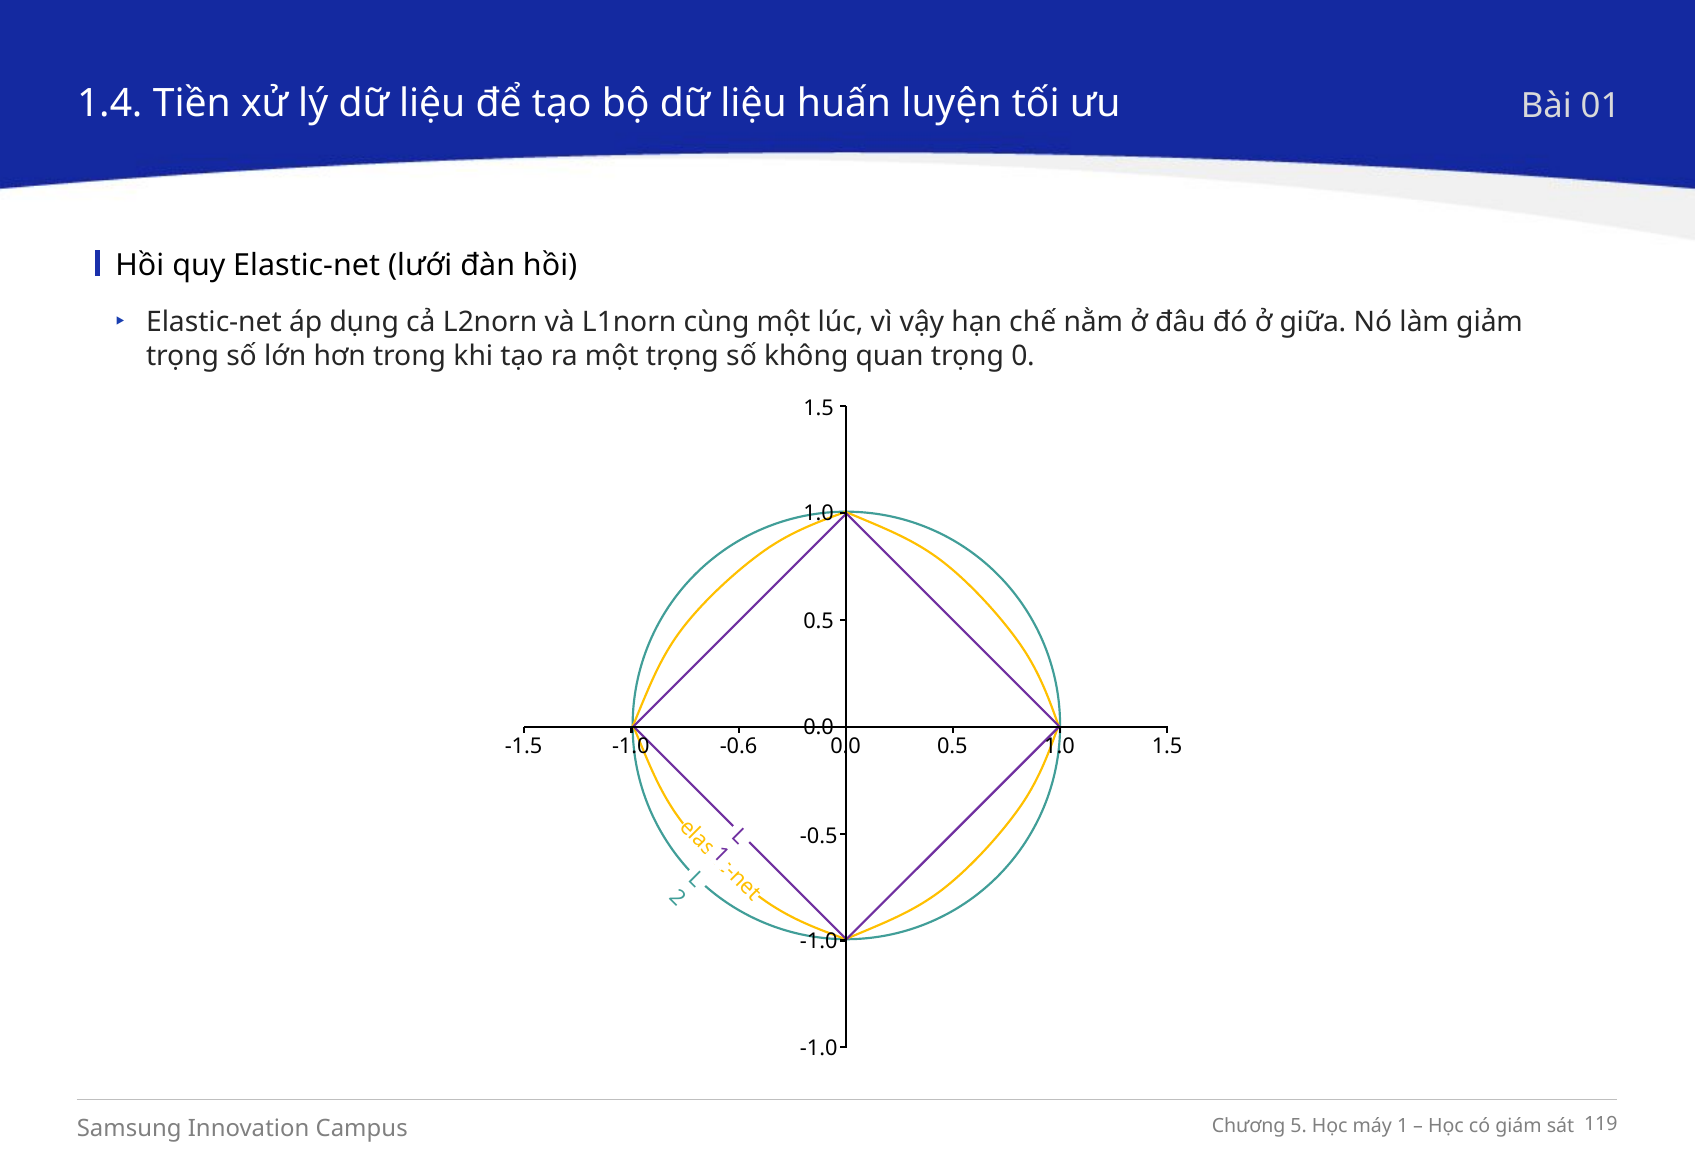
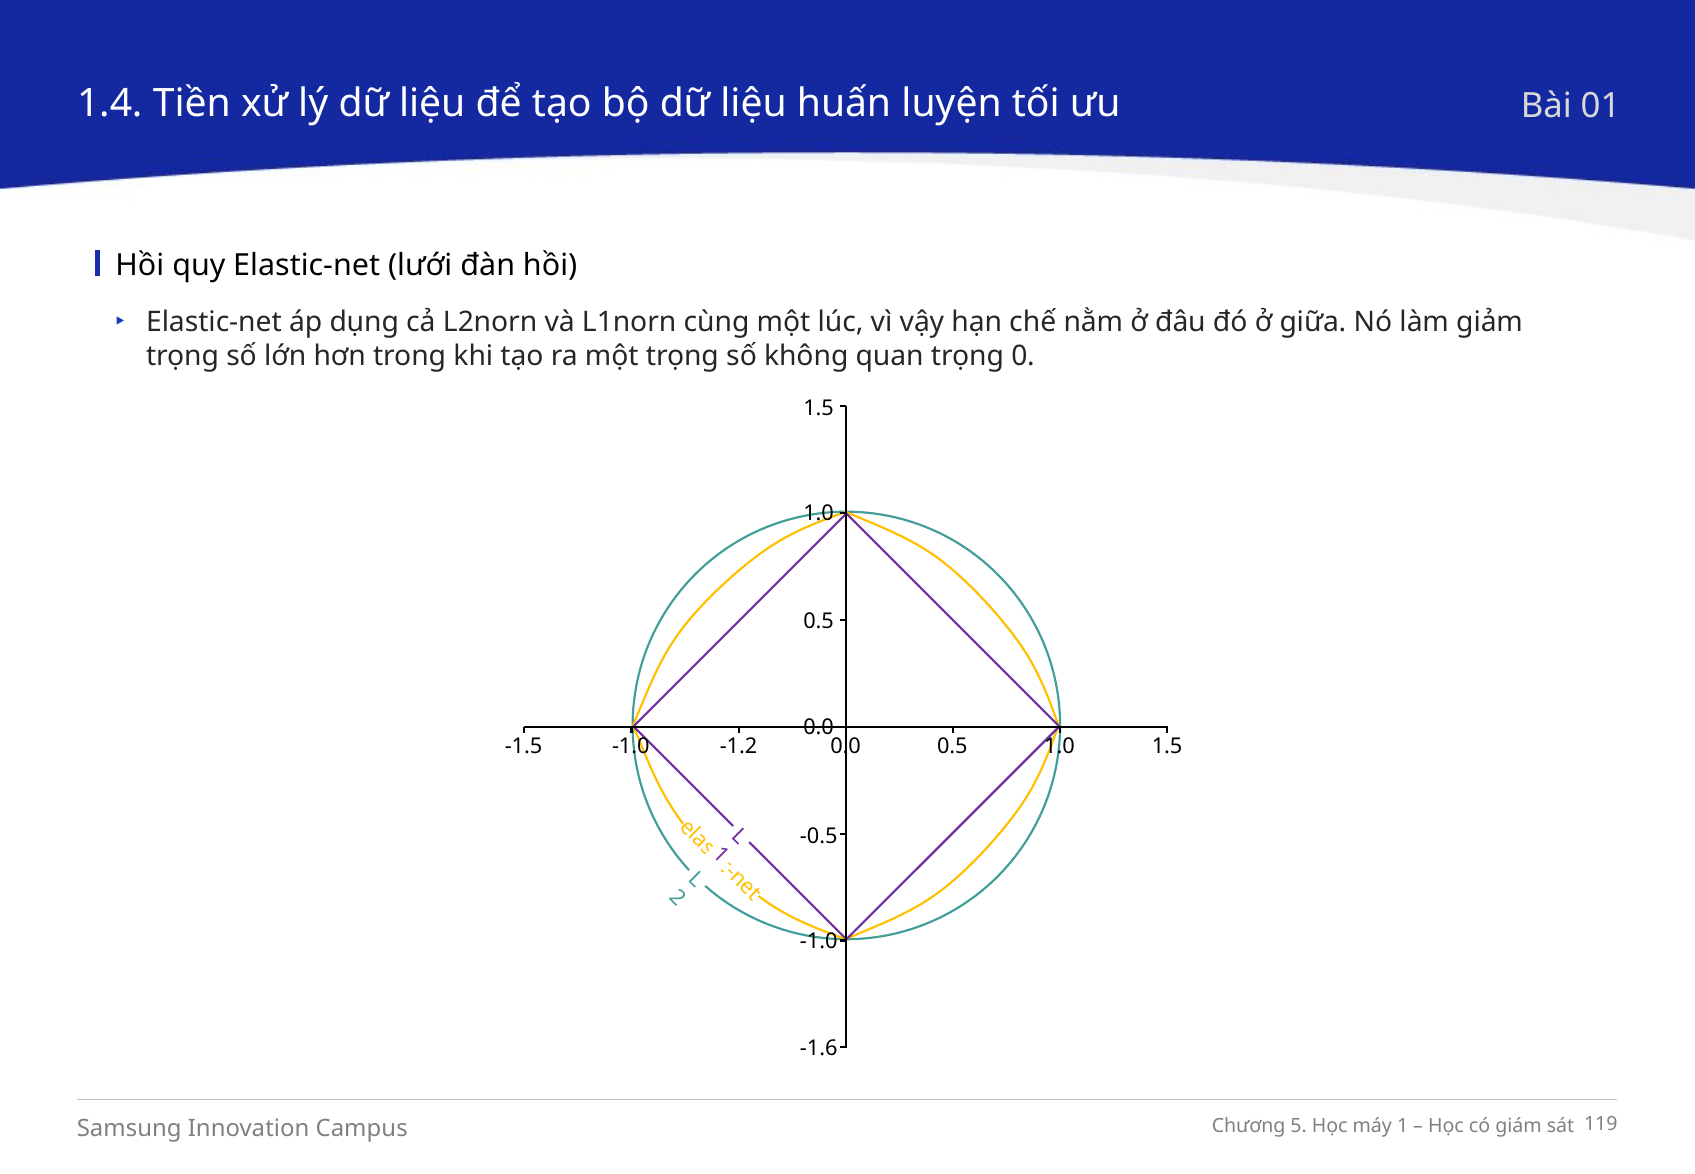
-0.6: -0.6 -> -1.2 (739, 746)
-1.0: -1.0 -> -1.6 (819, 1049)
